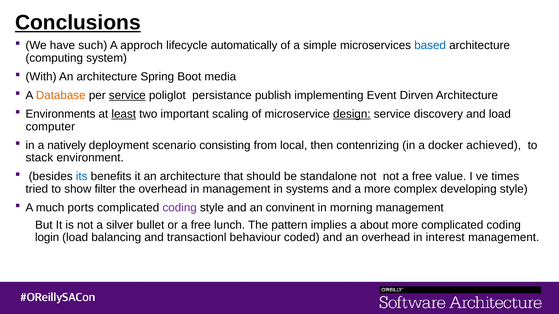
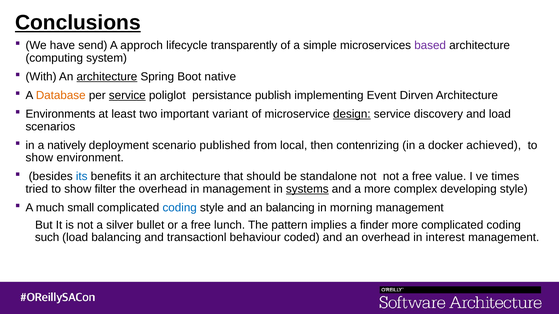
such: such -> send (93, 46)
automatically: automatically -> transparently (244, 46)
based colour: blue -> purple (430, 46)
architecture underline: none -> present (107, 77)
media: media -> native (220, 77)
least underline: present -> none (124, 114)
scaling: scaling -> variant (230, 114)
computer: computer -> scenarios (50, 127)
consisting: consisting -> published (225, 145)
stack: stack -> show (39, 158)
systems underline: none -> present (307, 189)
ports: ports -> small (81, 208)
coding colour: purple -> blue (180, 208)
an convinent: convinent -> balancing (290, 208)
about: about -> finder (374, 225)
login: login -> such (47, 238)
